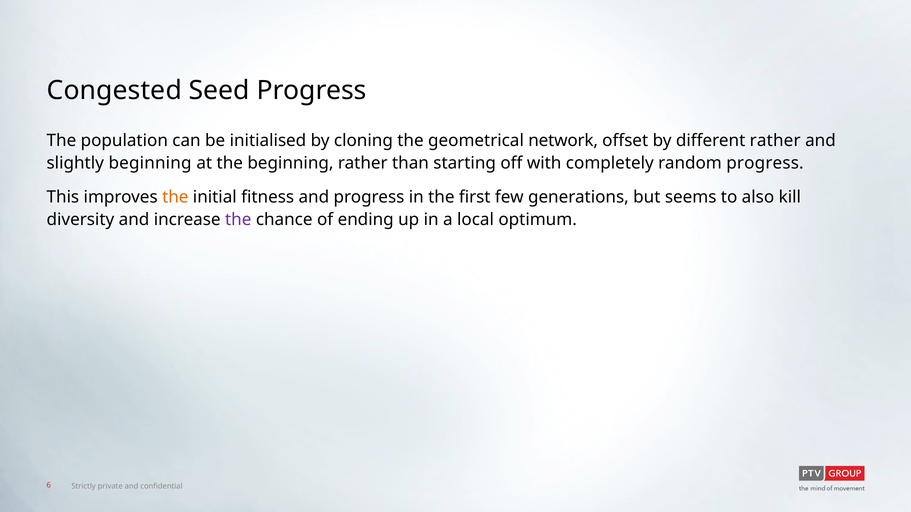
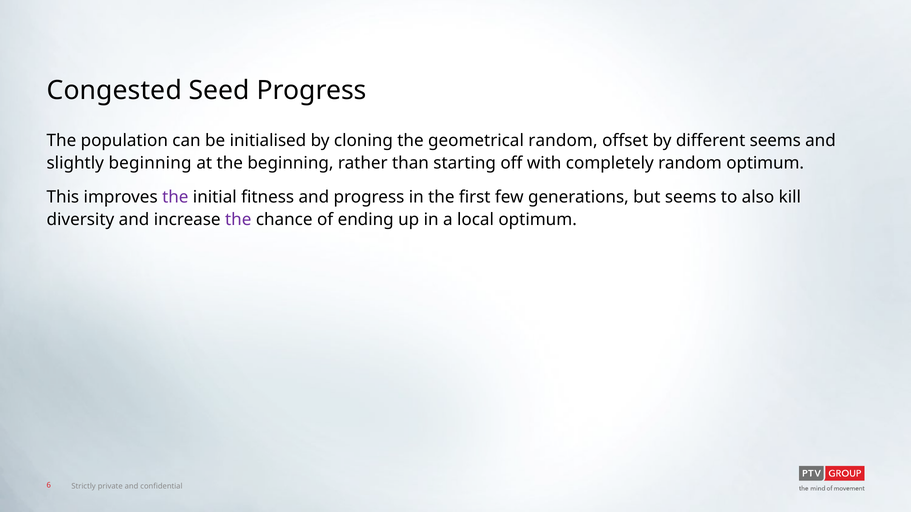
geometrical network: network -> random (563, 141)
different rather: rather -> seems (775, 141)
random progress: progress -> optimum (765, 163)
the colour: orange -> purple (175, 197)
